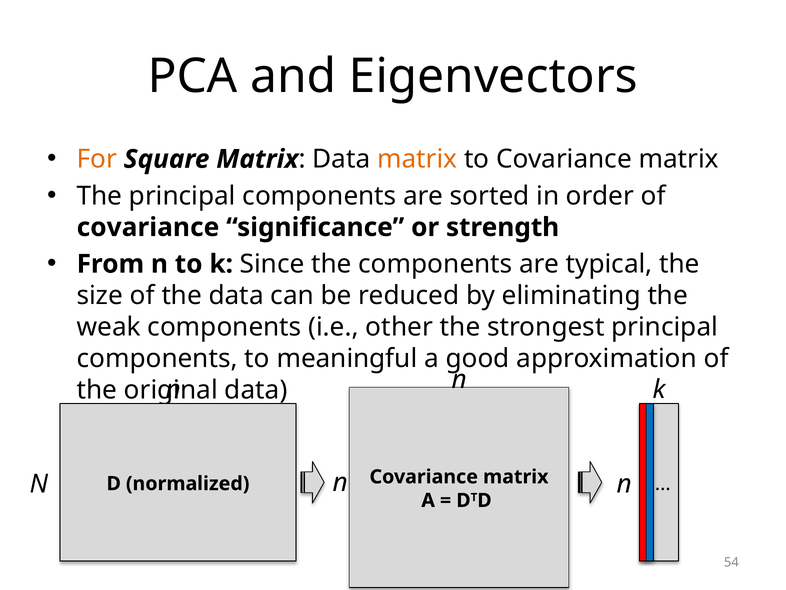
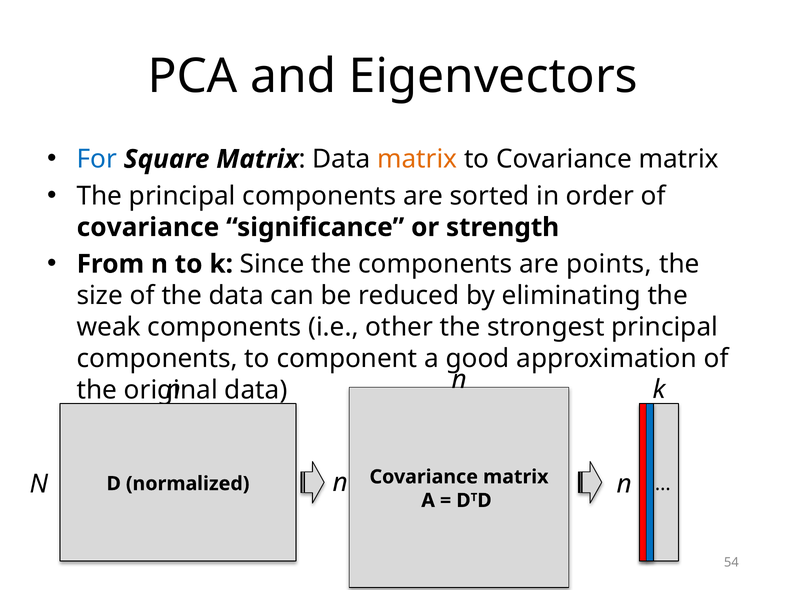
For colour: orange -> blue (97, 159)
typical: typical -> points (609, 264)
meaningful: meaningful -> component (347, 358)
